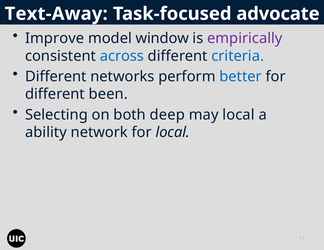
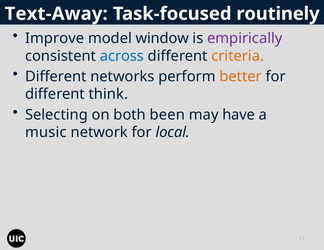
advocate: advocate -> routinely (278, 14)
criteria colour: blue -> orange (238, 56)
better colour: blue -> orange (241, 77)
been: been -> think (108, 94)
deep: deep -> been (167, 115)
may local: local -> have (239, 115)
ability: ability -> music (46, 133)
